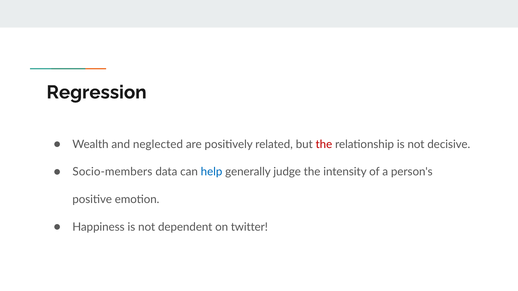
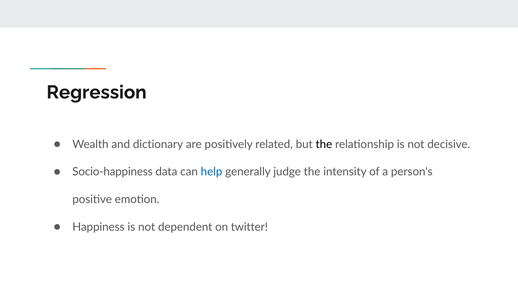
neglected: neglected -> dictionary (158, 144)
the colour: red -> black (324, 144)
Socio-members: Socio-members -> Socio-happiness (113, 172)
